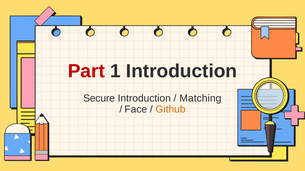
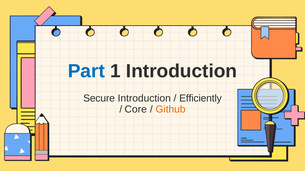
Part colour: red -> blue (86, 71)
Matching: Matching -> Efficiently (201, 99)
Face: Face -> Core (136, 110)
